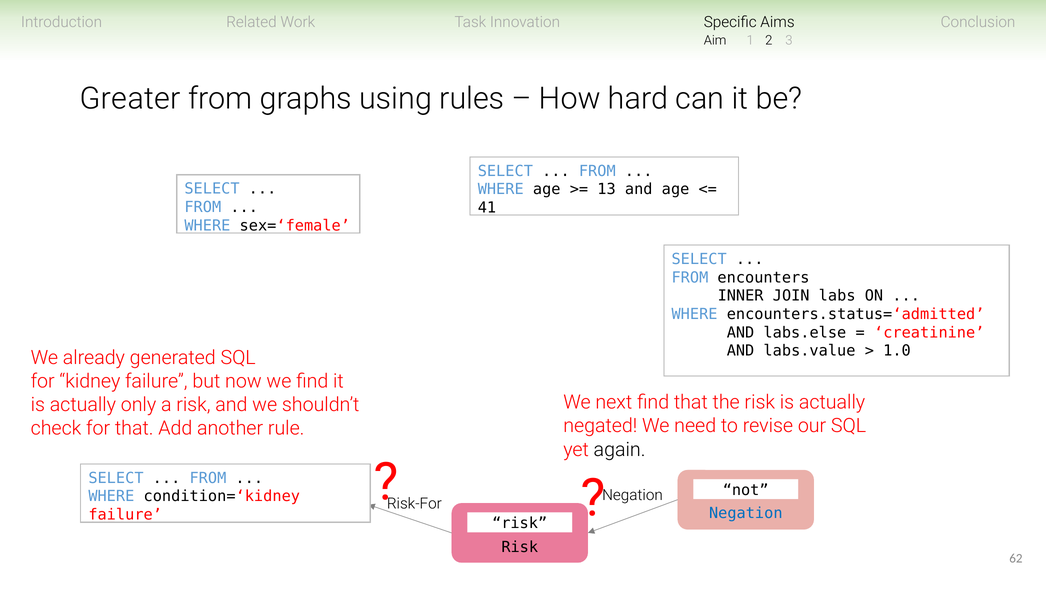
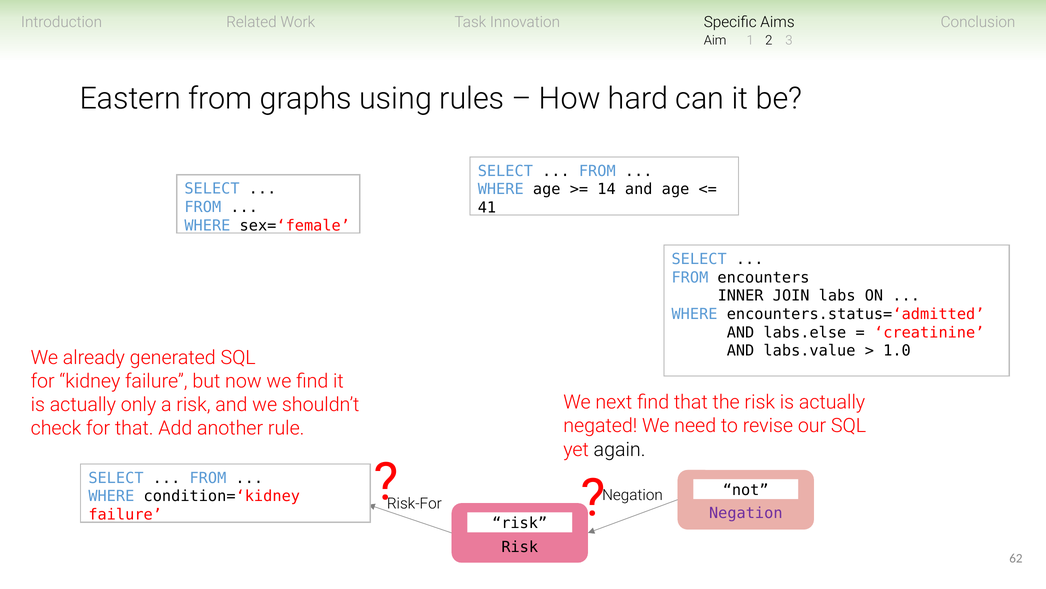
Greater: Greater -> Eastern (130, 98)
13: 13 -> 14 (607, 189)
Negation colour: blue -> purple (746, 513)
